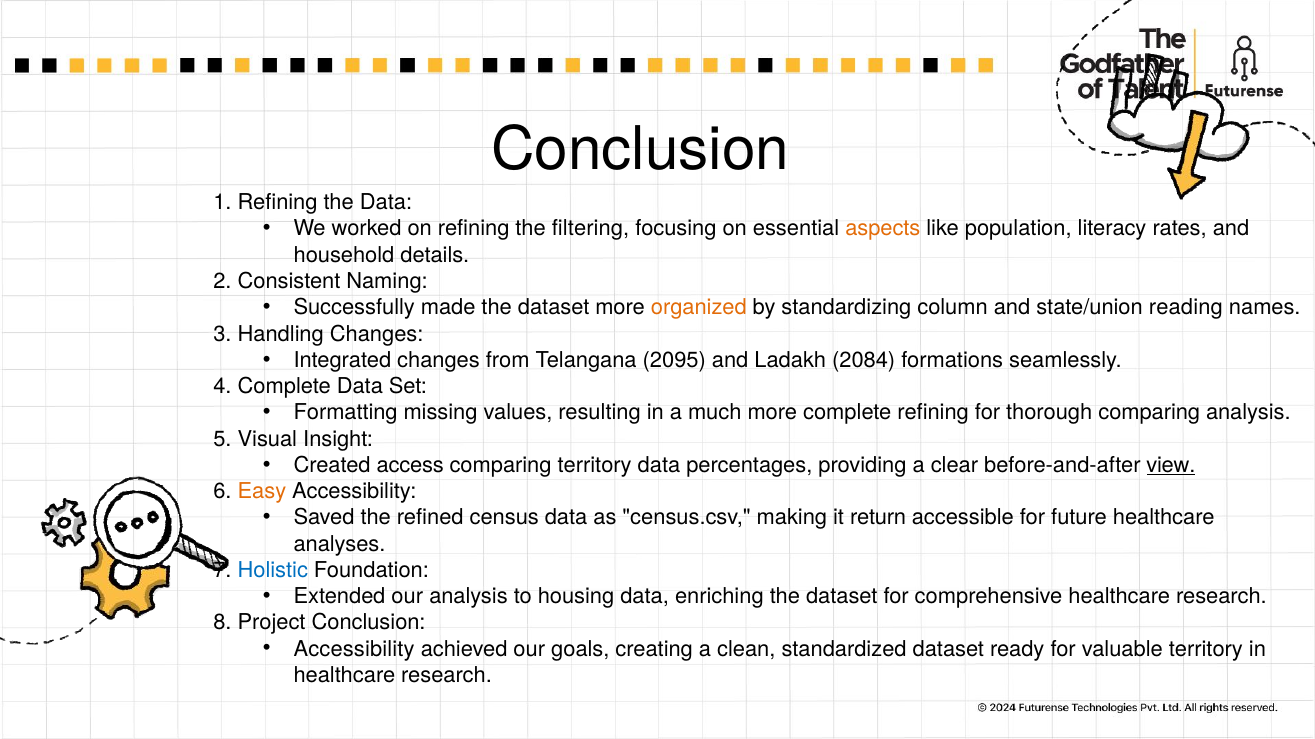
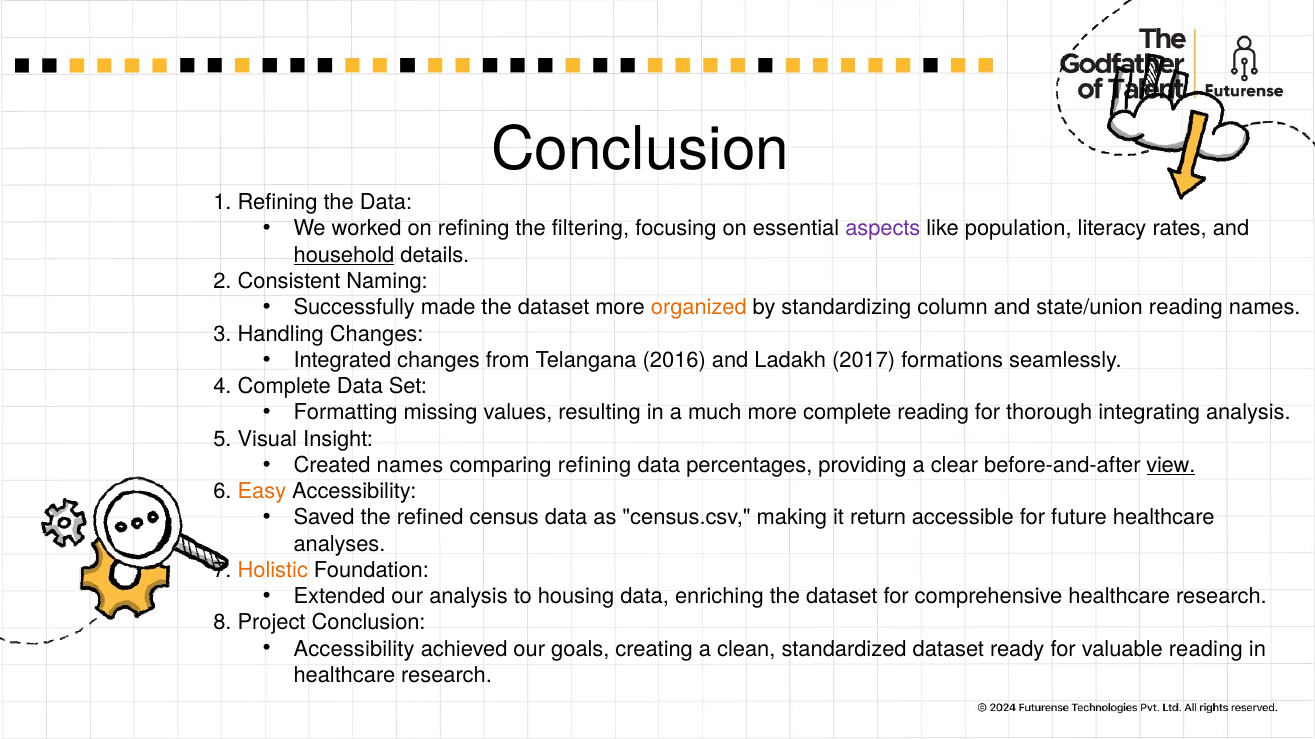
aspects colour: orange -> purple (883, 229)
household underline: none -> present (344, 255)
2095: 2095 -> 2016 (674, 360)
2084: 2084 -> 2017 (864, 360)
complete refining: refining -> reading (933, 413)
thorough comparing: comparing -> integrating (1149, 413)
Created access: access -> names (410, 466)
comparing territory: territory -> refining (595, 466)
Holistic colour: blue -> orange (273, 571)
valuable territory: territory -> reading (1206, 650)
